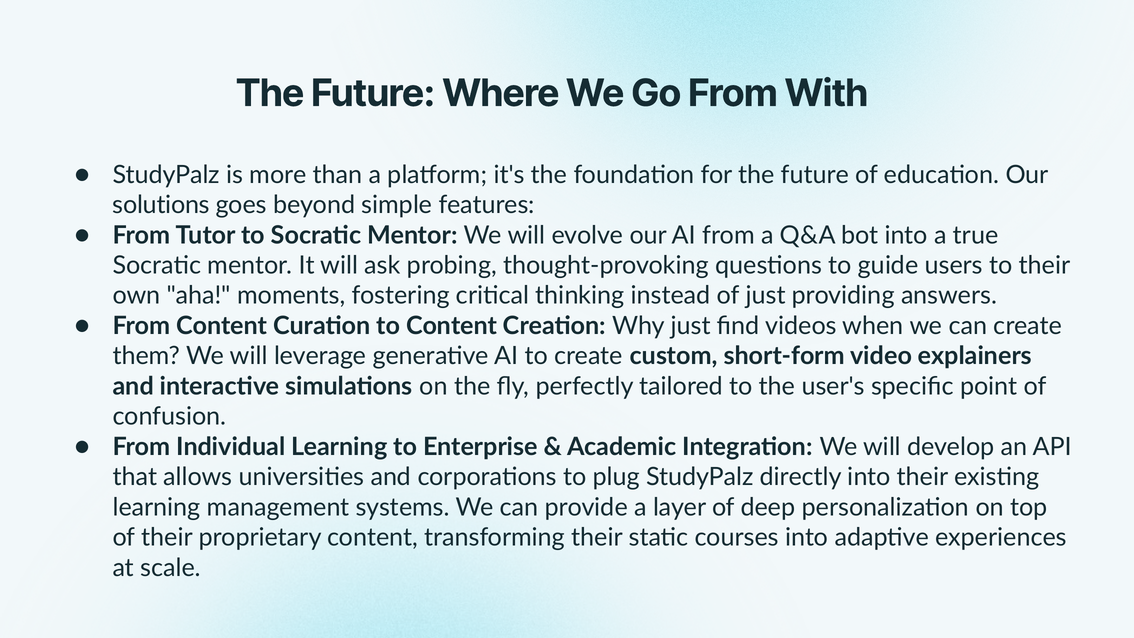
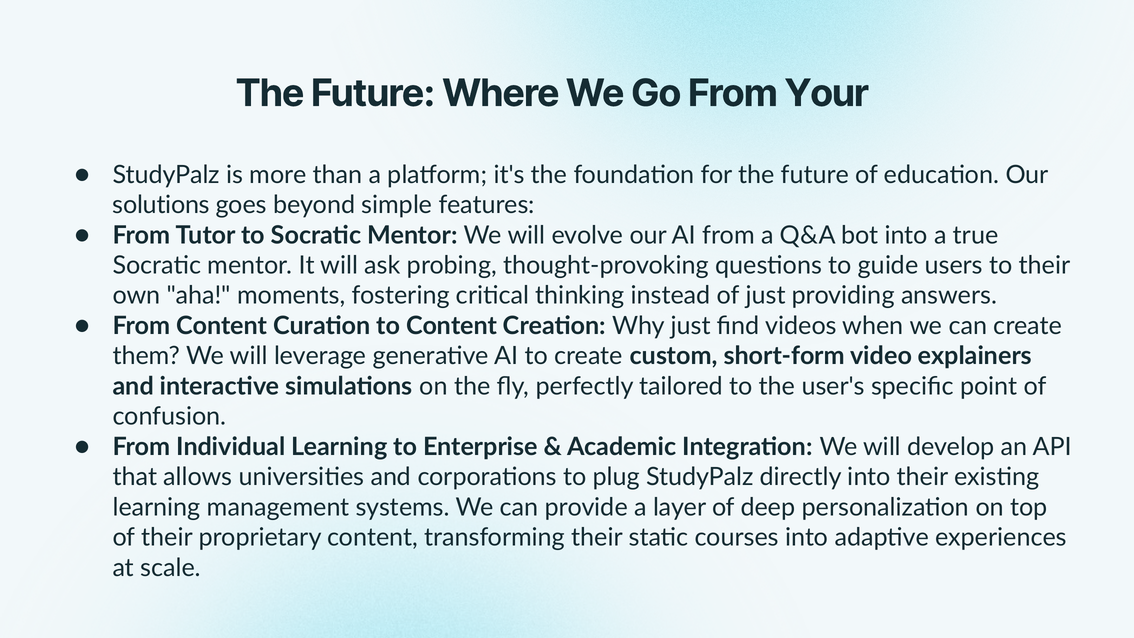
With: With -> Your (827, 94)
